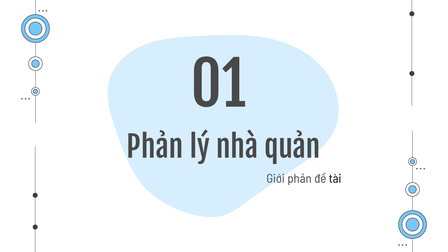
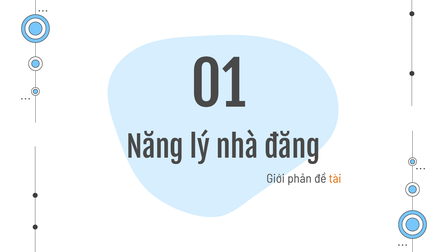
Phản: Phản -> Năng (155, 148)
quản: quản -> đăng (292, 148)
tài colour: black -> orange (335, 179)
